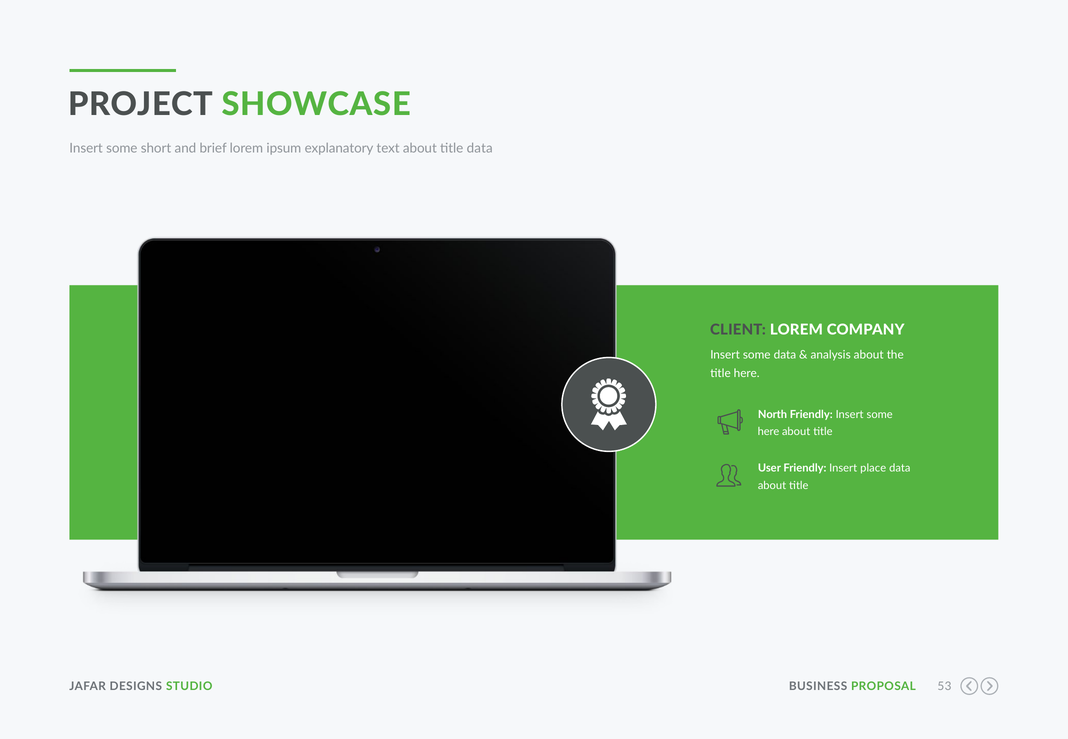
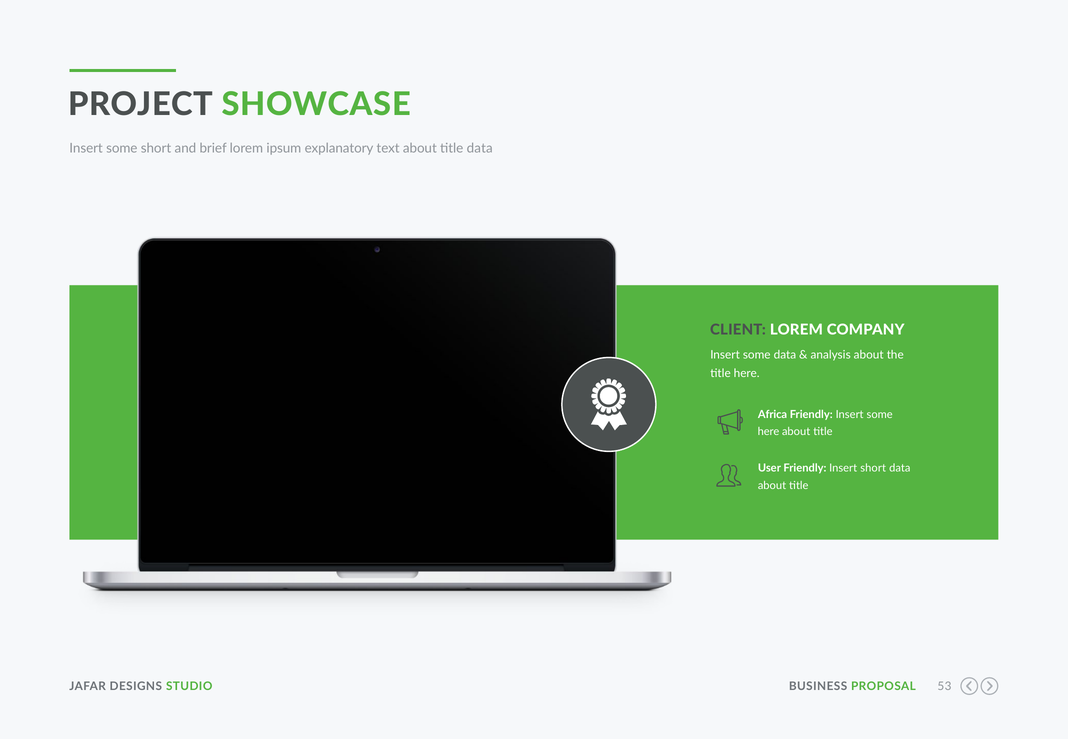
North: North -> Africa (772, 415)
Insert place: place -> short (873, 468)
